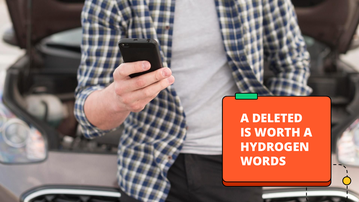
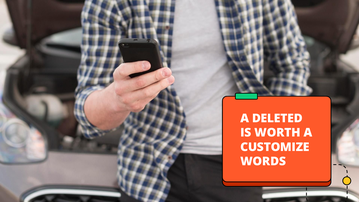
HYDROGEN: HYDROGEN -> CUSTOMIZE (275, 147)
